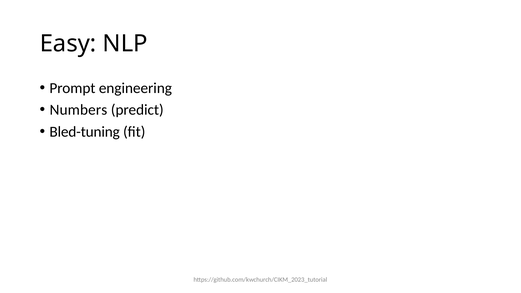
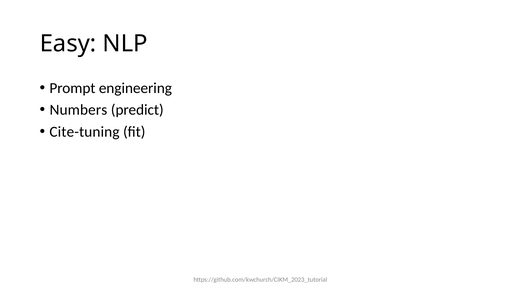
Bled-tuning: Bled-tuning -> Cite-tuning (84, 132)
